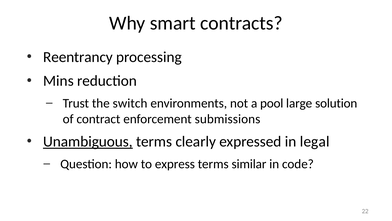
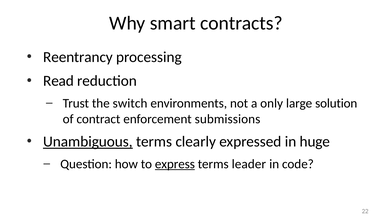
Mins: Mins -> Read (59, 81)
pool: pool -> only (272, 103)
legal: legal -> huge (315, 141)
express underline: none -> present (175, 164)
similar: similar -> leader (249, 164)
